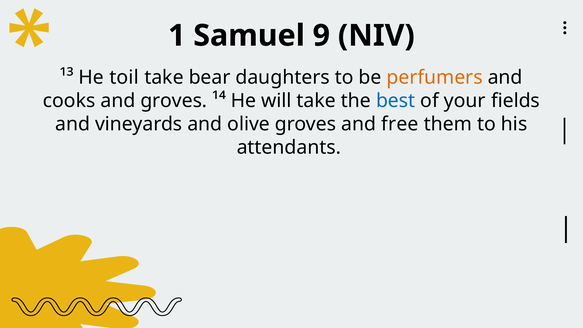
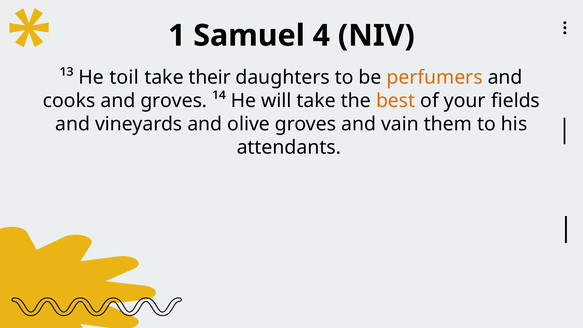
9: 9 -> 4 (321, 36)
bear: bear -> their (210, 77)
best colour: blue -> orange (396, 101)
free: free -> vain (400, 124)
